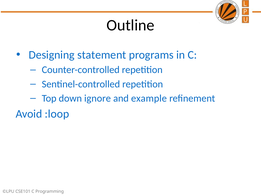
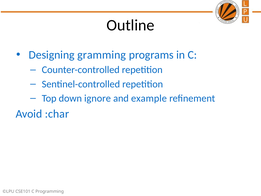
statement: statement -> gramming (102, 55)
:loop: :loop -> :char (57, 114)
